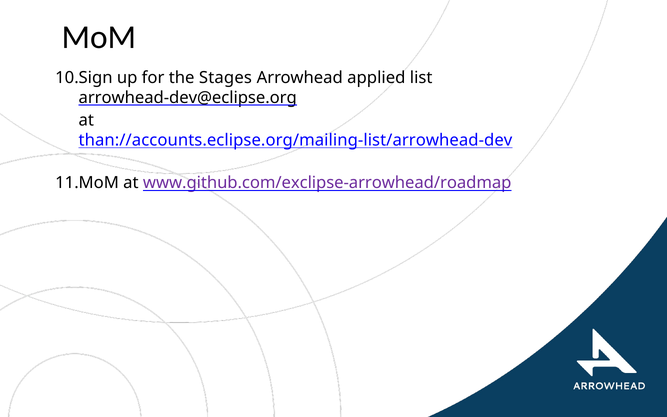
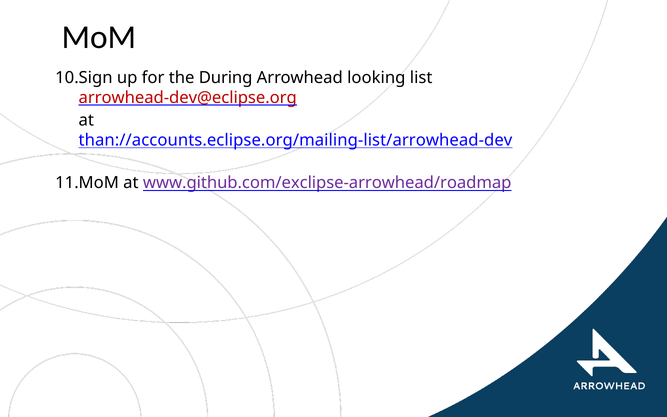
Stages: Stages -> During (226, 77)
applied: applied -> looking (376, 77)
arrowhead-dev@eclipse.org colour: black -> red (188, 97)
